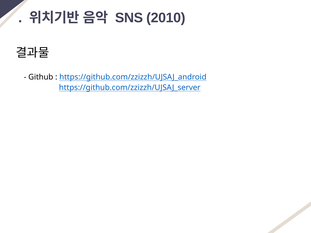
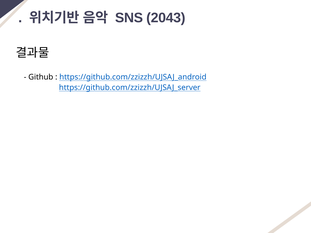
2010: 2010 -> 2043 (166, 18)
